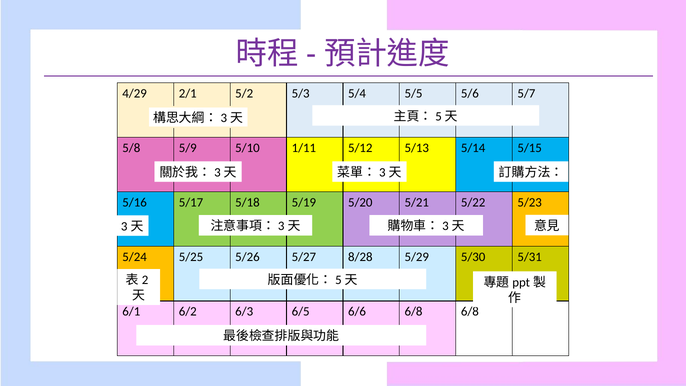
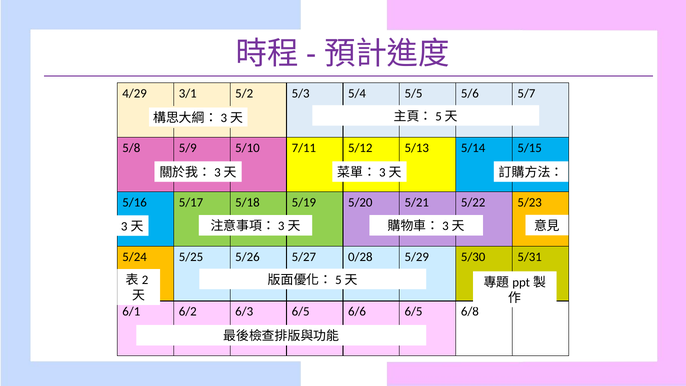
2/1: 2/1 -> 3/1 (188, 93)
1/11: 1/11 -> 7/11 (304, 148)
8/28: 8/28 -> 0/28 (360, 257)
6/6 6/8: 6/8 -> 6/5 (413, 312)
